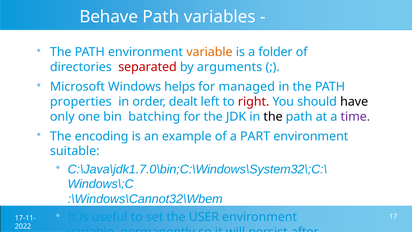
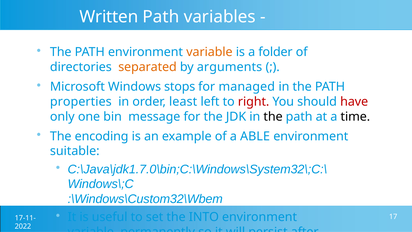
Behave: Behave -> Written (109, 17)
separated colour: red -> orange (147, 67)
helps: helps -> stops (180, 87)
dealt: dealt -> least (183, 102)
have colour: black -> red (354, 102)
batching: batching -> message (154, 117)
time colour: purple -> black (355, 117)
PART: PART -> ABLE (255, 136)
:\Windows\Cannot32\Wbem: :\Windows\Cannot32\Wbem -> :\Windows\Custom32\Wbem (145, 199)
USER: USER -> INTO (204, 217)
